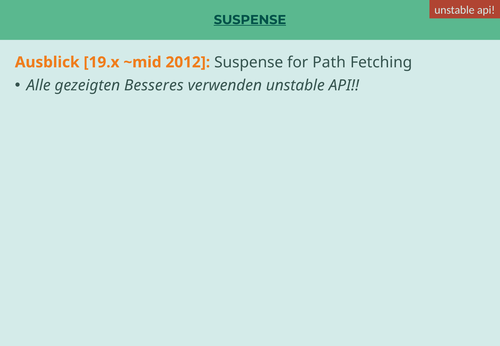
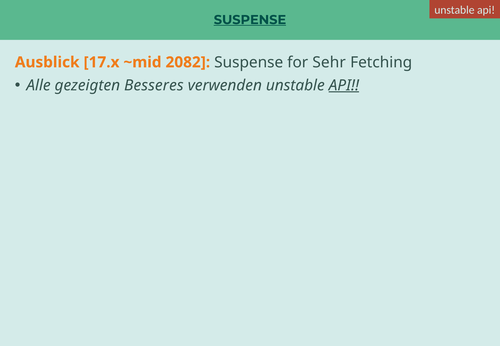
19.x: 19.x -> 17.x (102, 62)
2012: 2012 -> 2082 (188, 62)
Path: Path -> Sehr (329, 62)
API underline: none -> present (344, 85)
